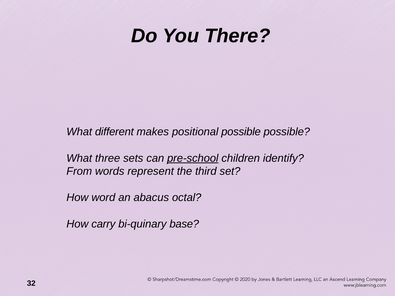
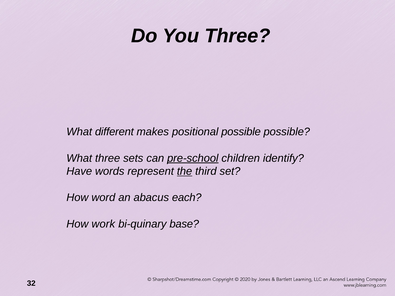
You There: There -> Three (237, 36)
From: From -> Have (79, 171)
the underline: none -> present (185, 171)
octal: octal -> each (187, 198)
carry: carry -> work (103, 224)
